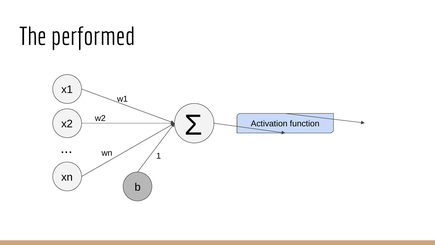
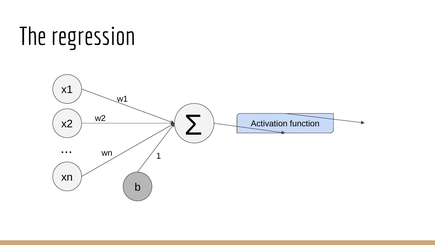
performed: performed -> regression (93, 37)
